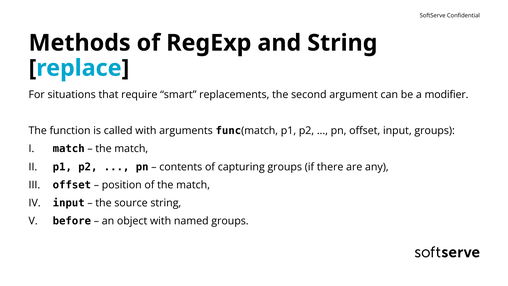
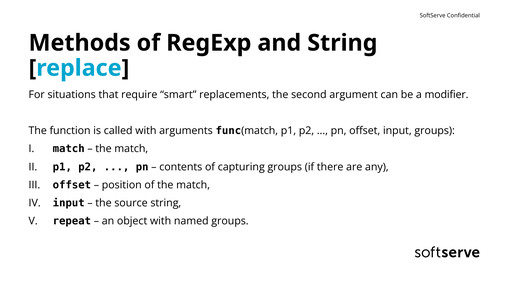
before: before -> repeat (72, 221)
